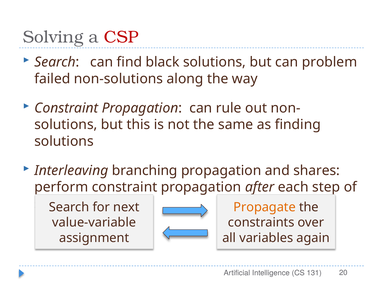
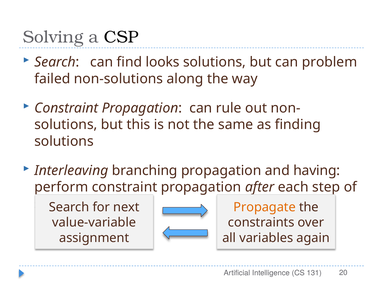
CSP colour: red -> black (121, 37)
black: black -> looks (163, 62)
shares: shares -> having (317, 171)
